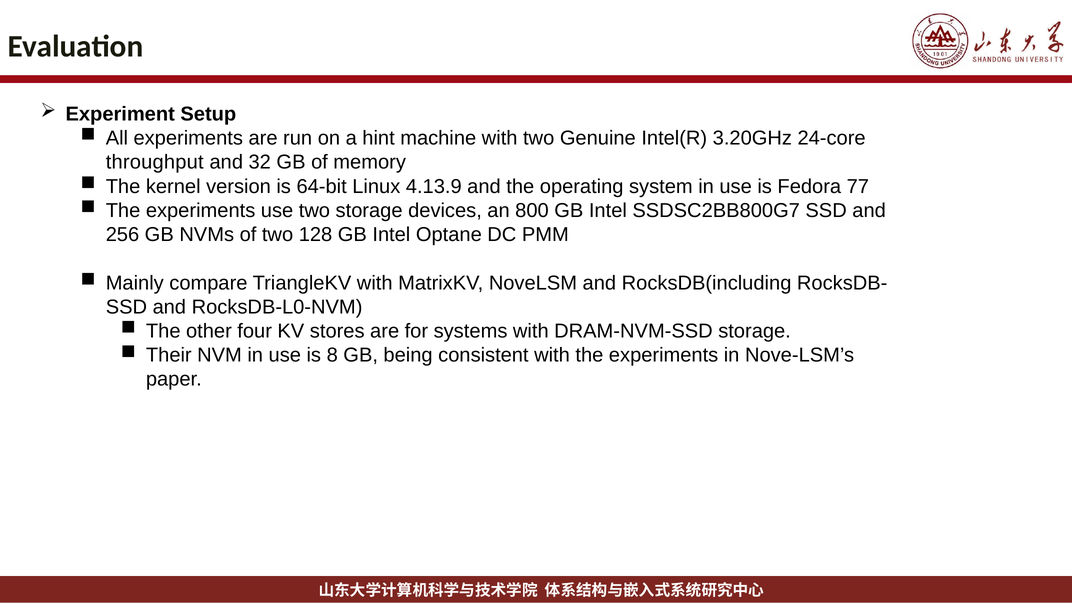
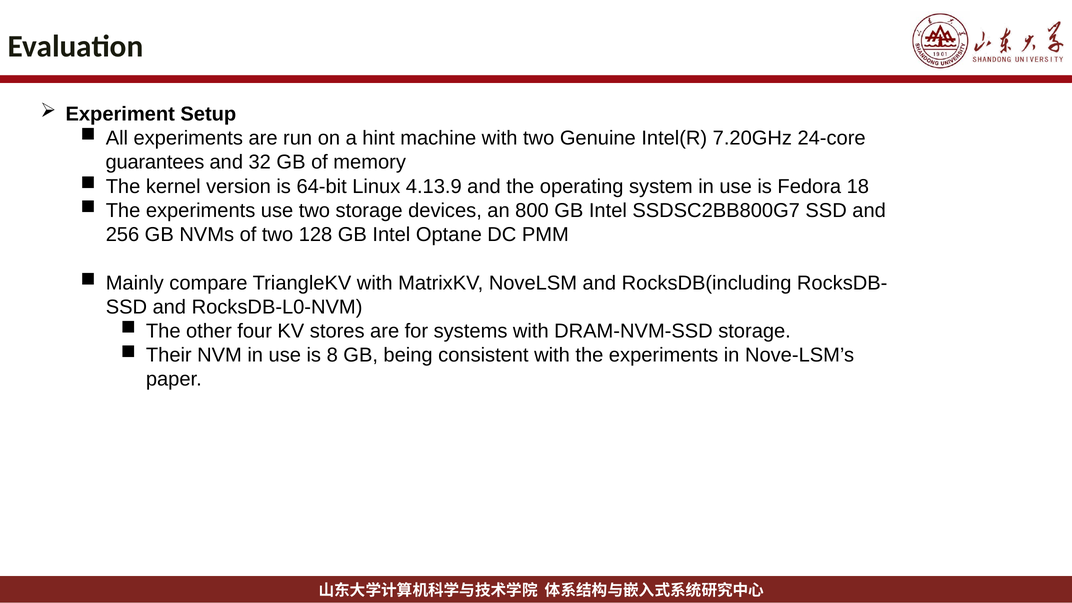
3.20GHz: 3.20GHz -> 7.20GHz (752, 138)
throughput: throughput -> guarantees (155, 162)
77: 77 -> 18 (858, 186)
